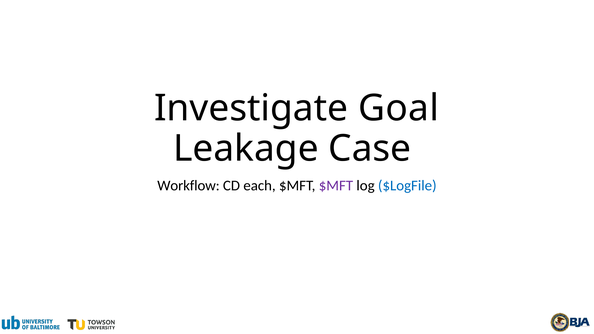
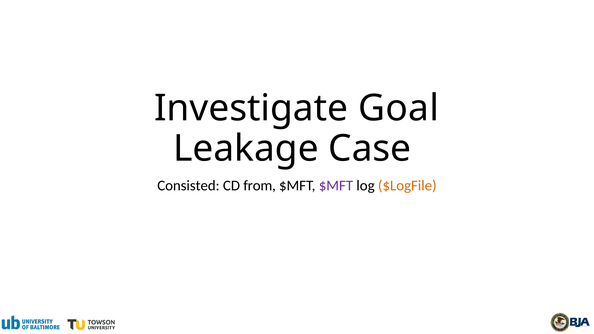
Workflow: Workflow -> Consisted (188, 186)
each: each -> from (260, 186)
$LogFile colour: blue -> orange (407, 186)
